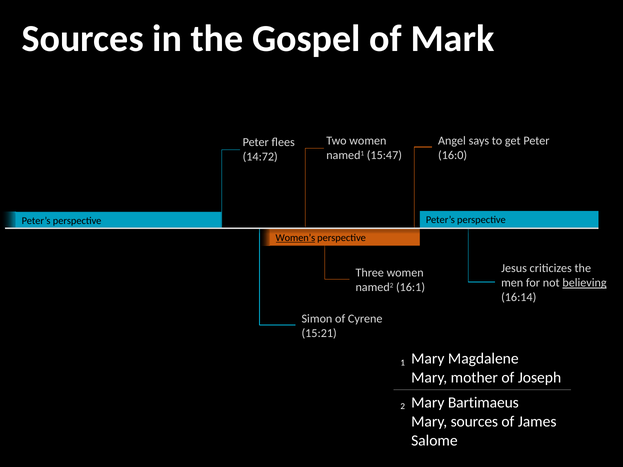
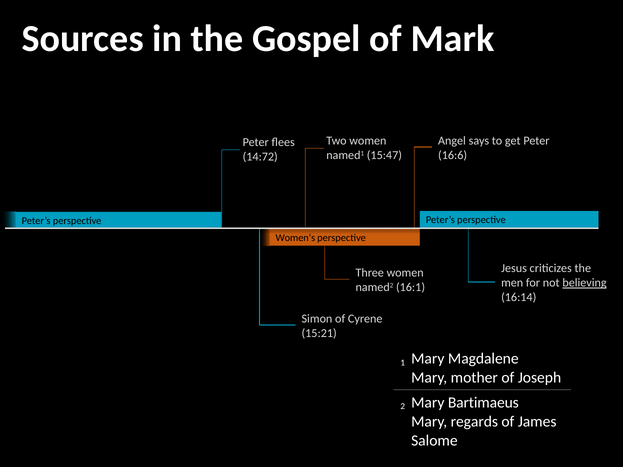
16:0: 16:0 -> 16:6 (453, 155)
Women’s underline: present -> none (295, 238)
Mary sources: sources -> regards (474, 422)
